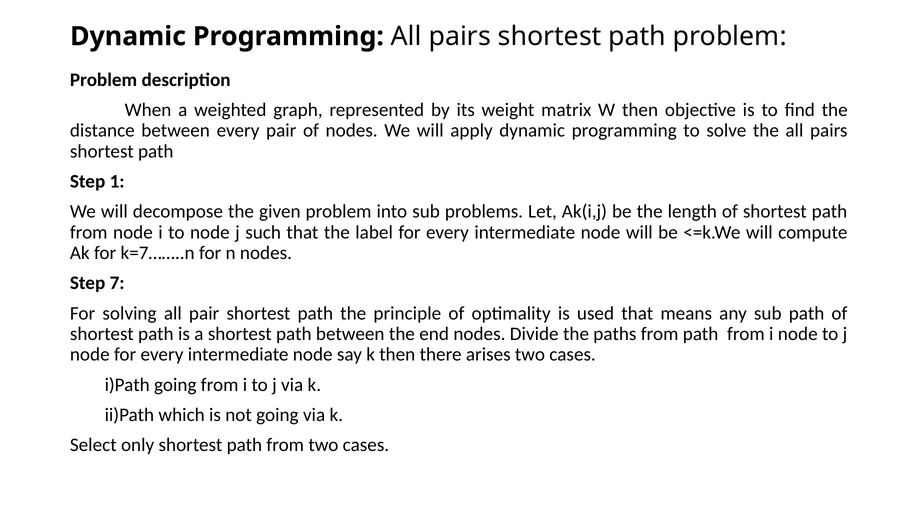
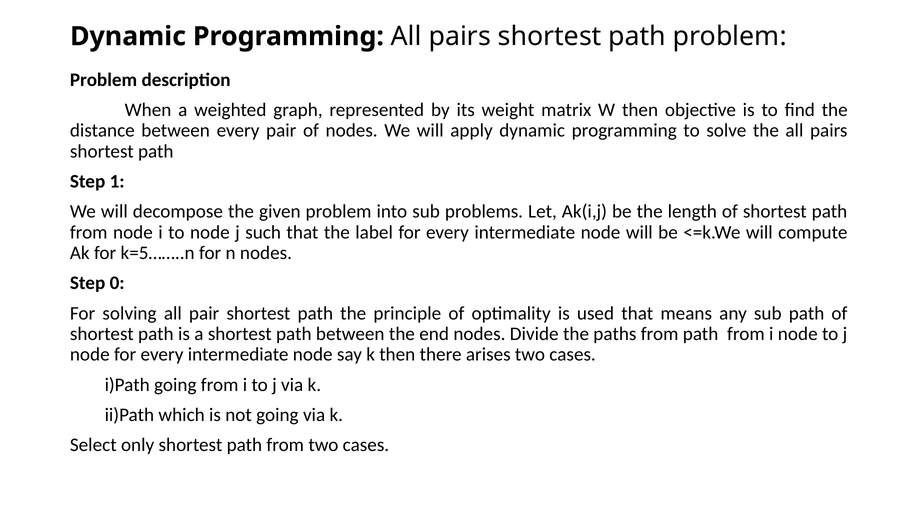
k=7……..n: k=7……..n -> k=5……..n (158, 253)
7: 7 -> 0 (117, 283)
